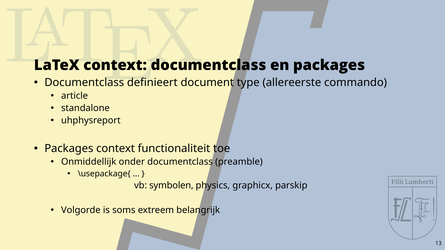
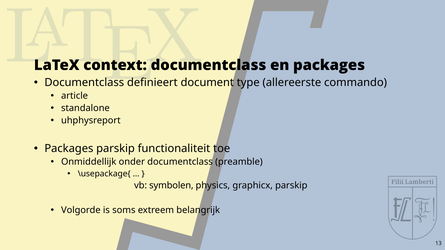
Packages context: context -> parskip (116, 149)
